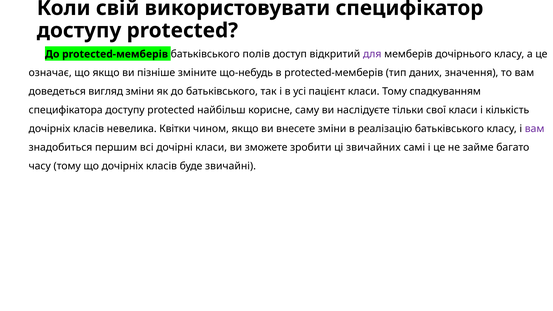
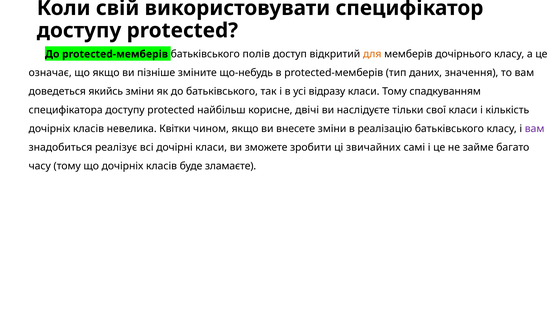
для colour: purple -> orange (372, 54)
вигляд: вигляд -> якийсь (106, 91)
пацієнт: пацієнт -> відразу (327, 91)
саму: саму -> двічі (307, 110)
першим: першим -> реалізує (116, 147)
звичайні: звичайні -> зламаєте (231, 166)
